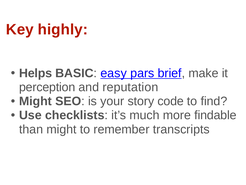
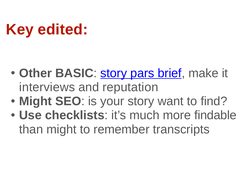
highly: highly -> edited (63, 29)
Helps: Helps -> Other (36, 73)
BASIC easy: easy -> story (114, 73)
perception: perception -> interviews (47, 87)
code: code -> want (171, 101)
